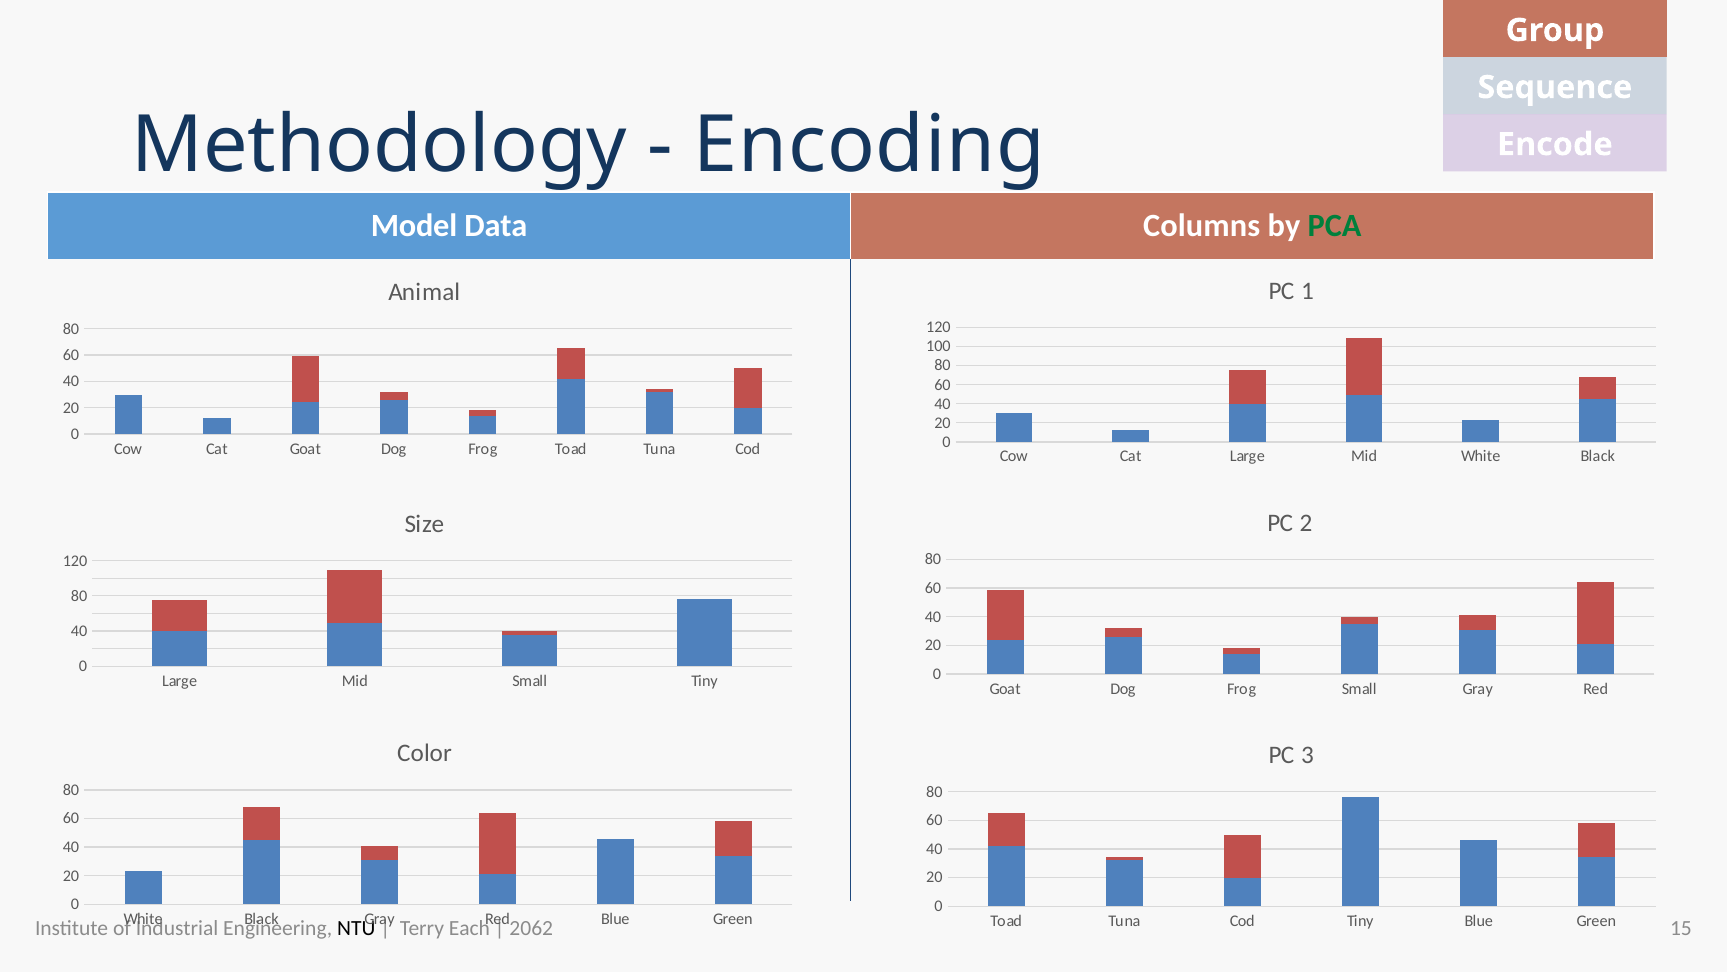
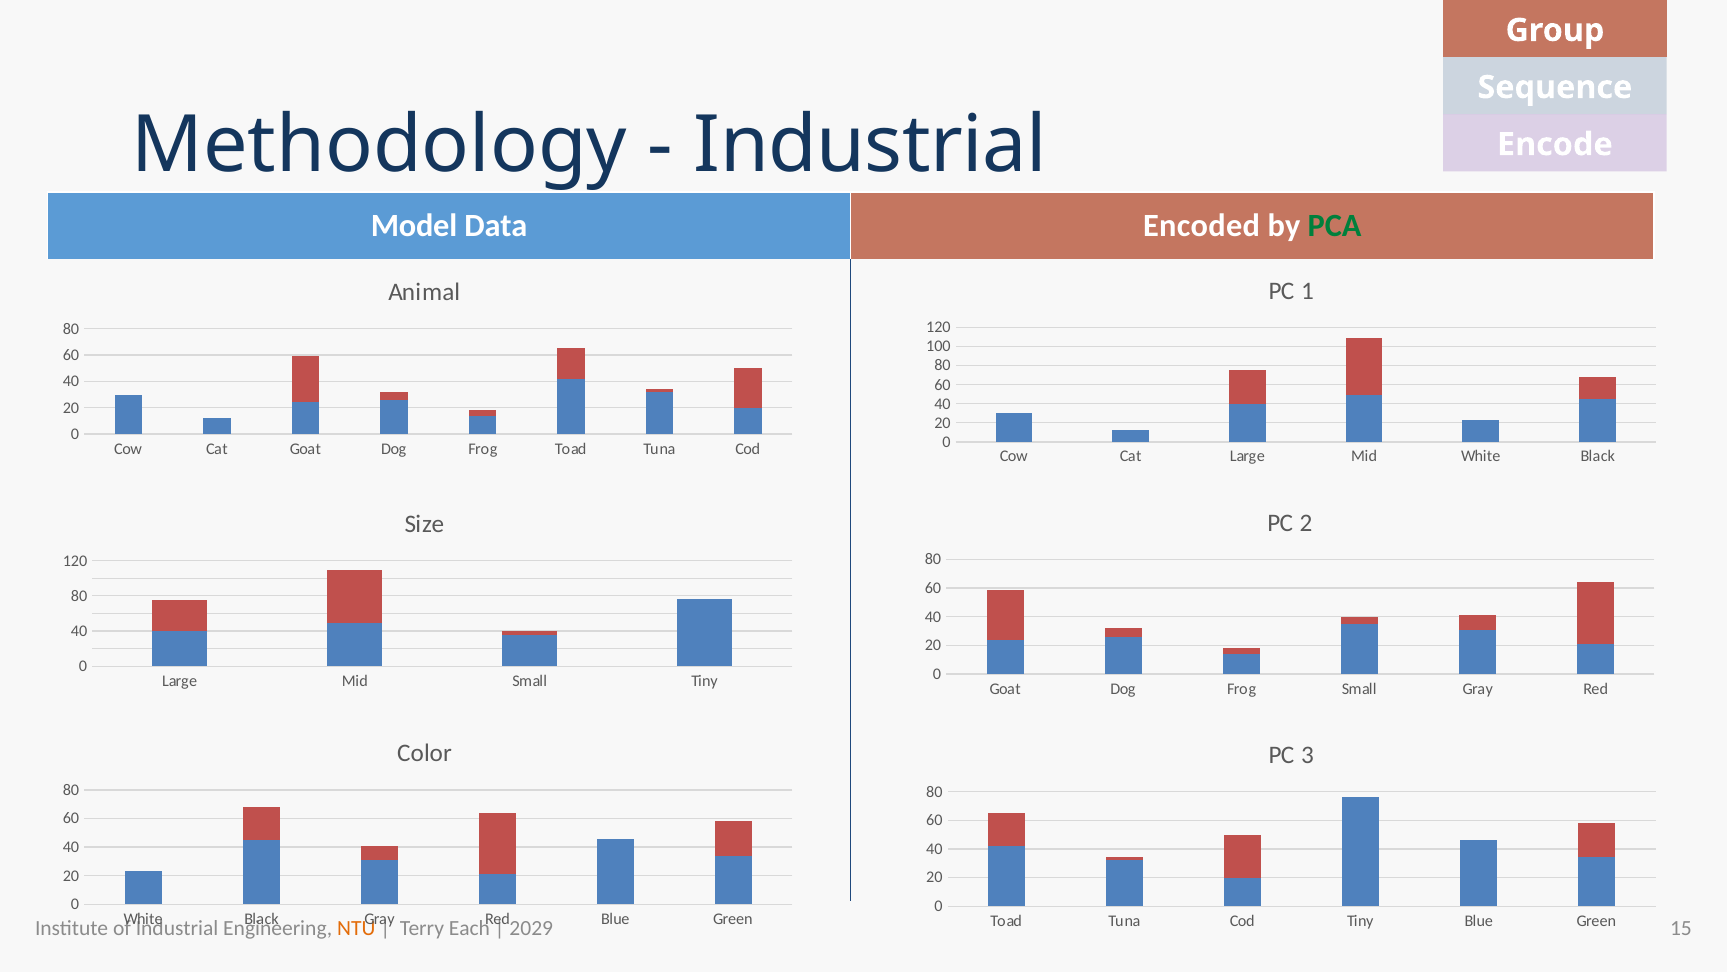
Encoding: Encoding -> Industrial (870, 145)
Columns: Columns -> Encoded (1202, 226)
NTU colour: black -> orange (356, 927)
2062: 2062 -> 2029 (531, 927)
